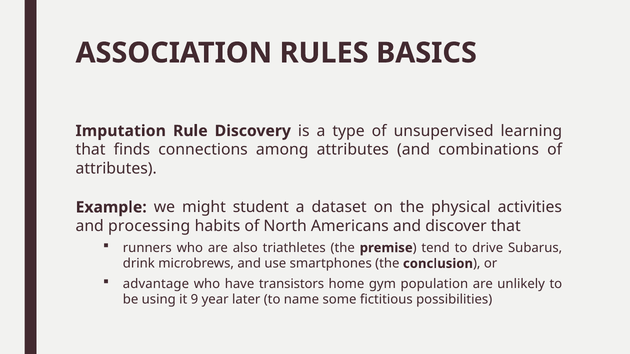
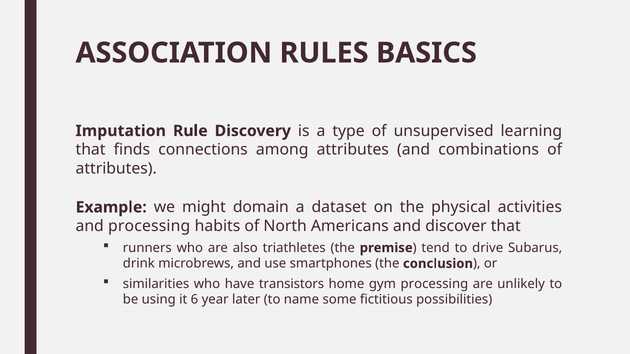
student: student -> domain (261, 207)
advantage: advantage -> similarities (156, 284)
gym population: population -> processing (434, 284)
9: 9 -> 6 (194, 300)
